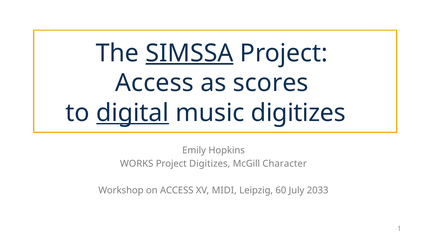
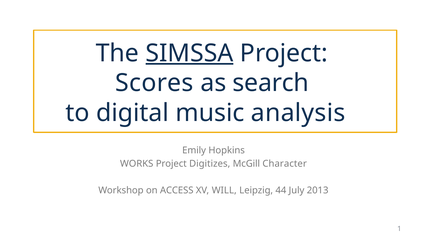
Access: Access -> Scores (154, 83)
scores: scores -> search (271, 83)
digital underline: present -> none (133, 113)
music digitizes: digitizes -> analysis (298, 113)
MIDI: MIDI -> WILL (224, 190)
60: 60 -> 44 (281, 190)
2033: 2033 -> 2013 (318, 190)
